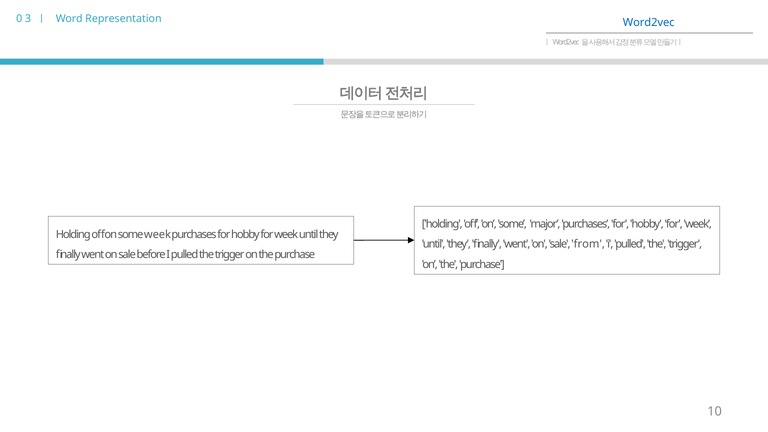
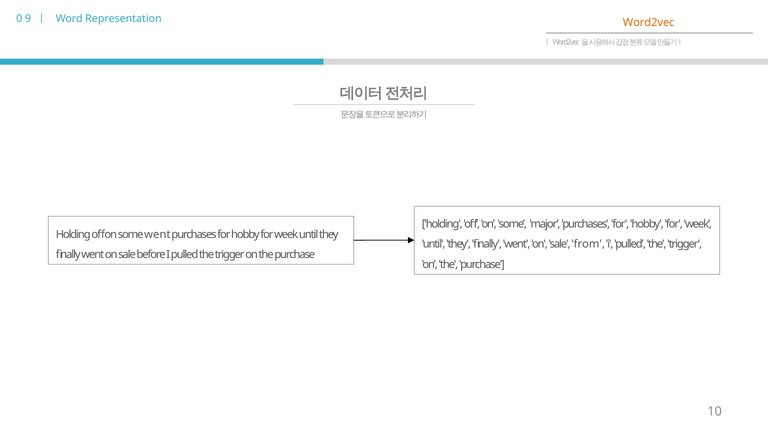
3: 3 -> 9 (28, 19)
Word2vec colour: blue -> orange (649, 23)
some week: week -> went (157, 234)
